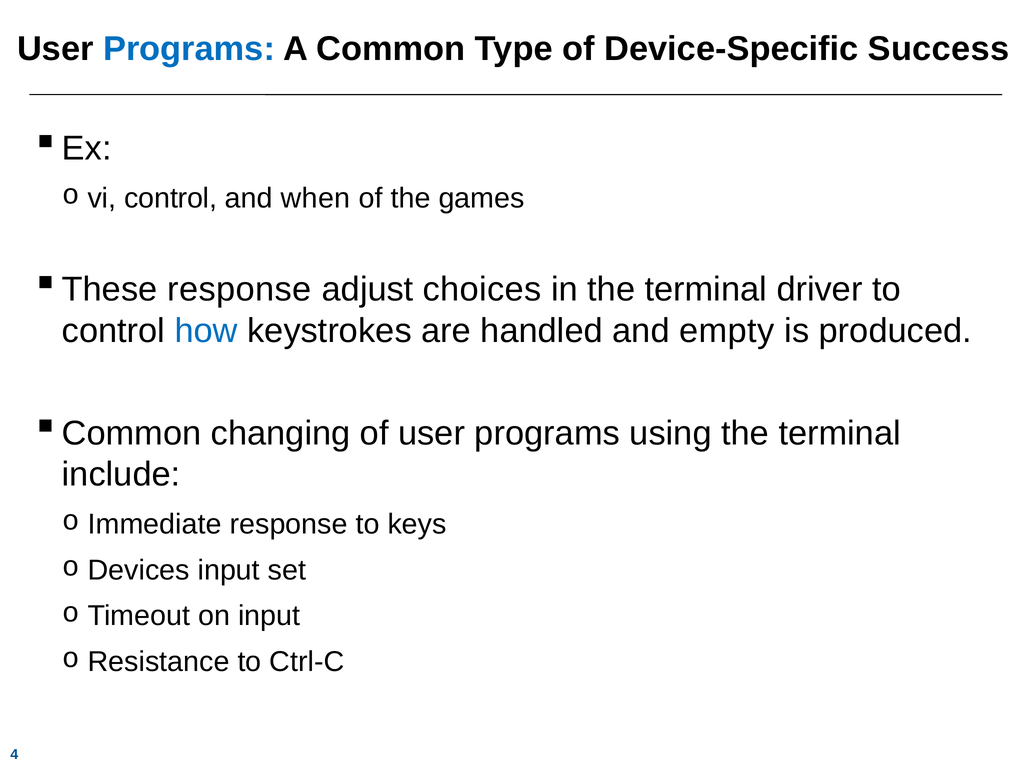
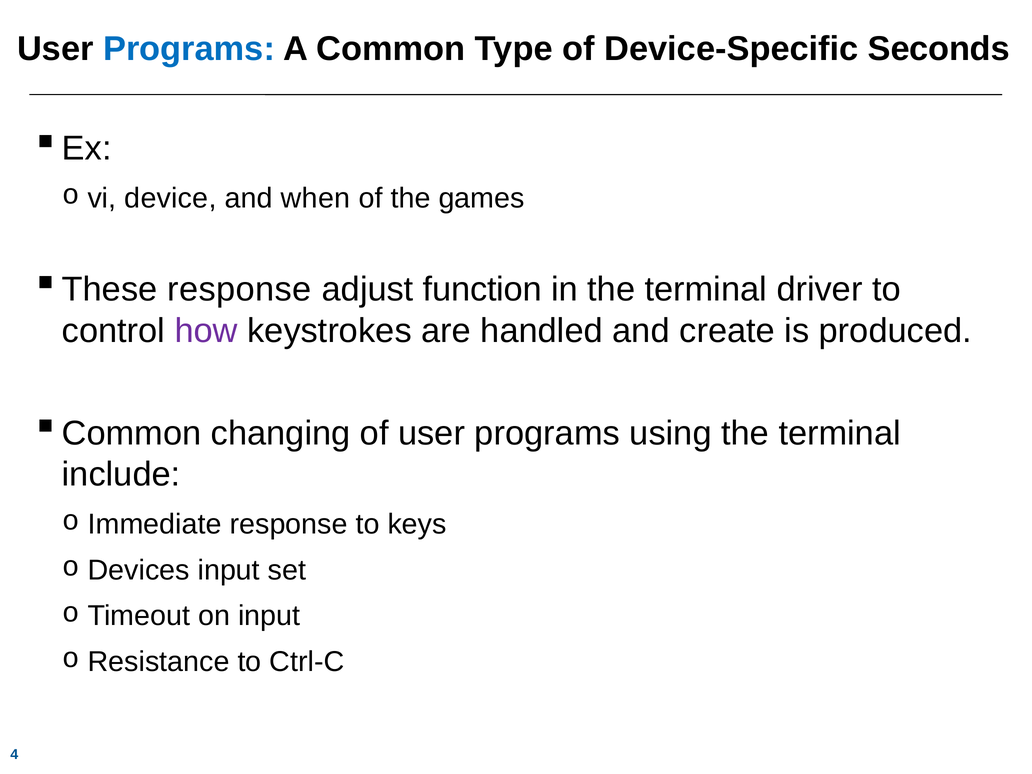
Success: Success -> Seconds (939, 49)
vi control: control -> device (170, 198)
choices: choices -> function (482, 290)
how colour: blue -> purple (206, 331)
empty: empty -> create (727, 331)
